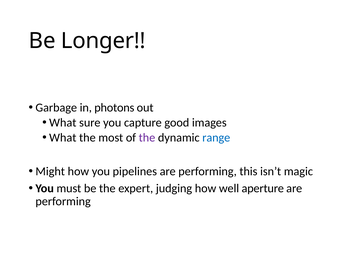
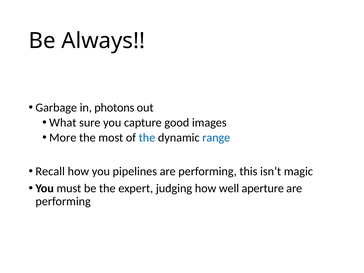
Longer: Longer -> Always (103, 41)
What: What -> More (63, 138)
the colour: purple -> blue (147, 138)
Might: Might -> Recall (50, 171)
